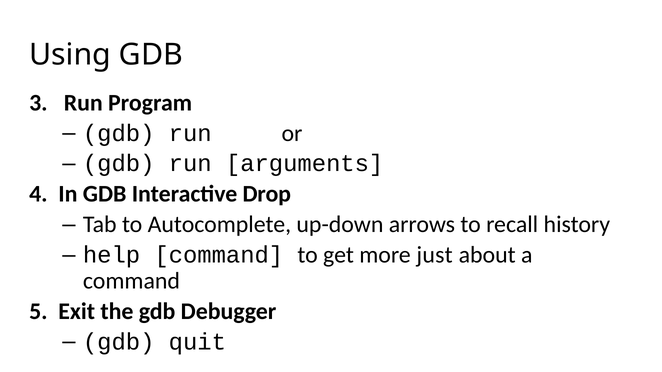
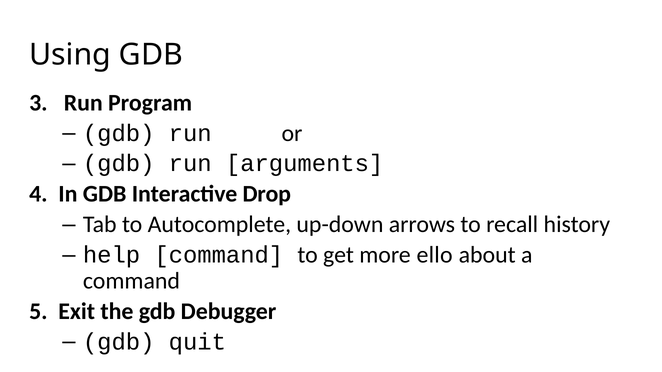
just: just -> ello (435, 255)
